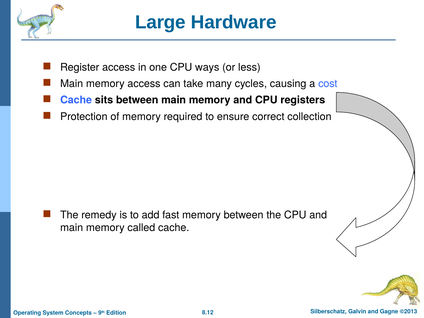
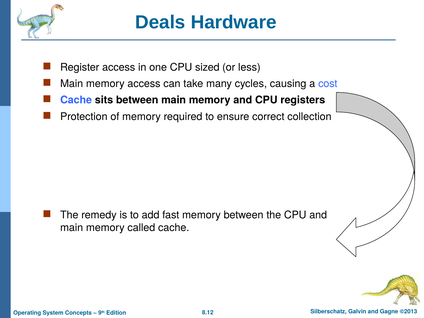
Large: Large -> Deals (160, 22)
ways: ways -> sized (207, 67)
